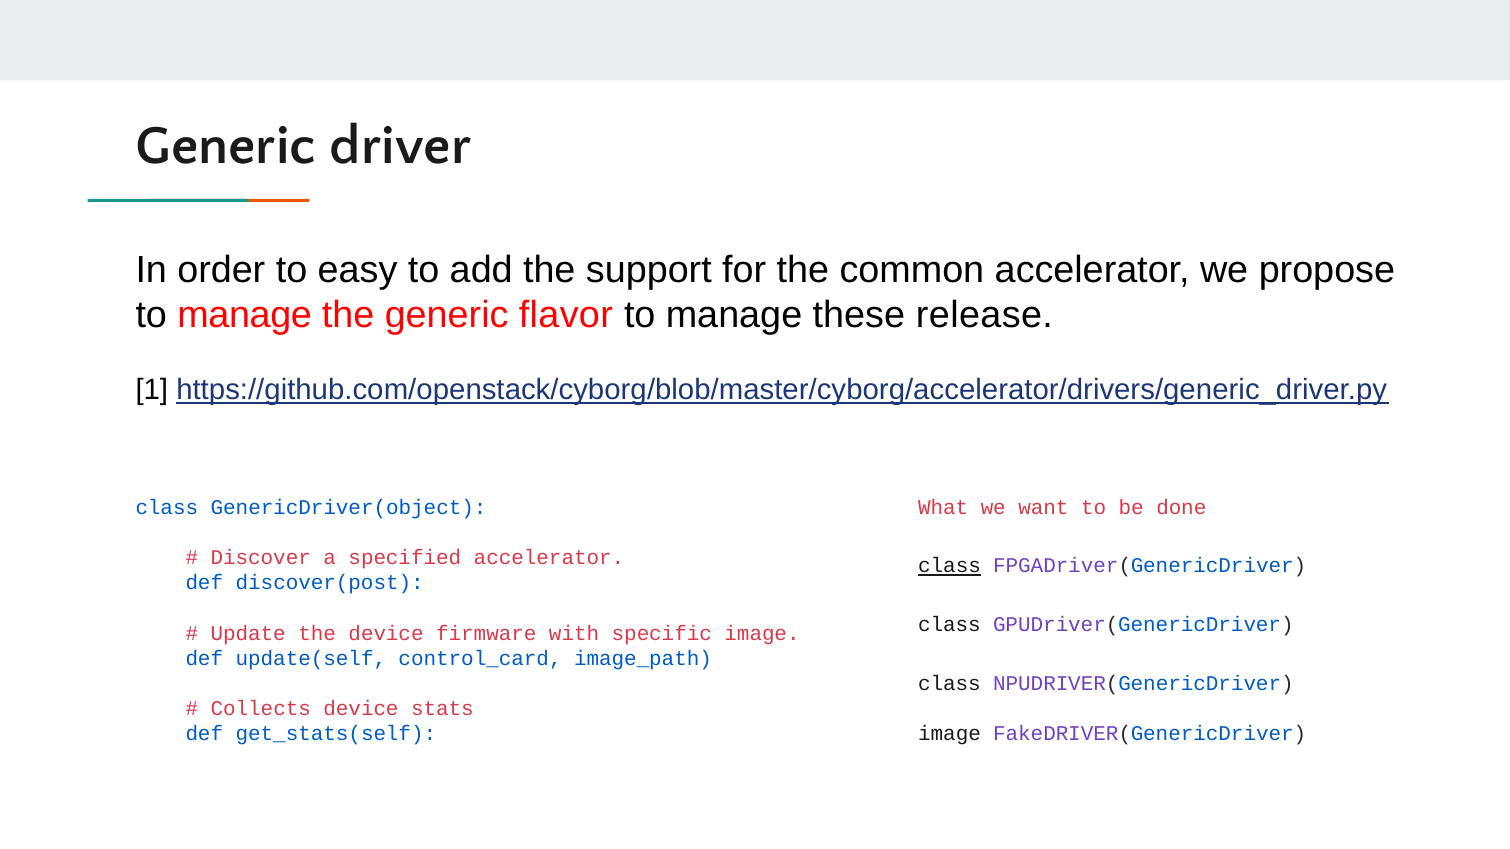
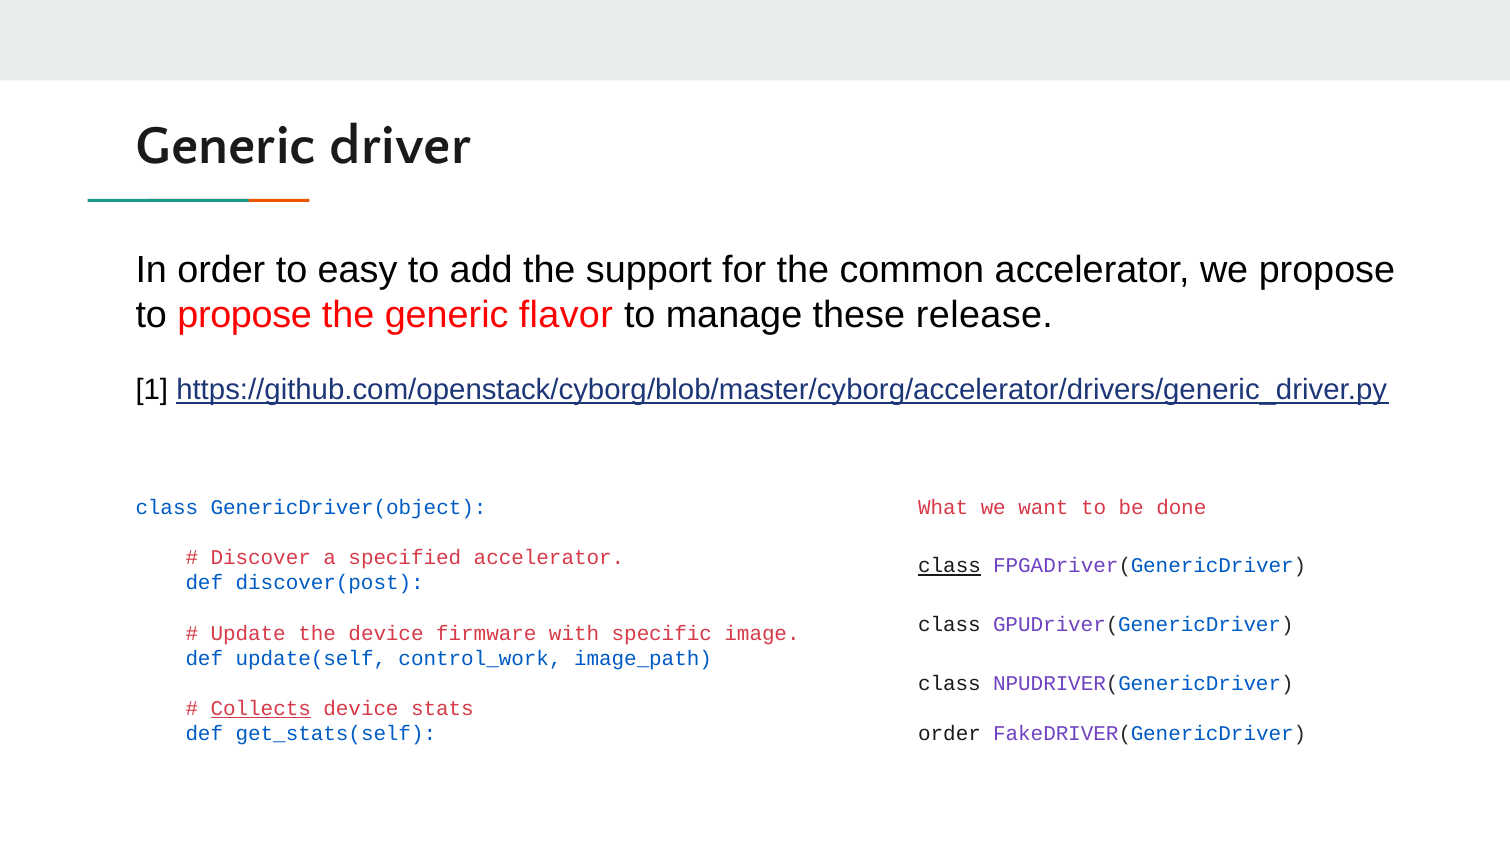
manage: manage -> propose (245, 315)
control_card: control_card -> control_work (480, 659)
Collects underline: none -> present (261, 709)
image: image -> order (950, 734)
